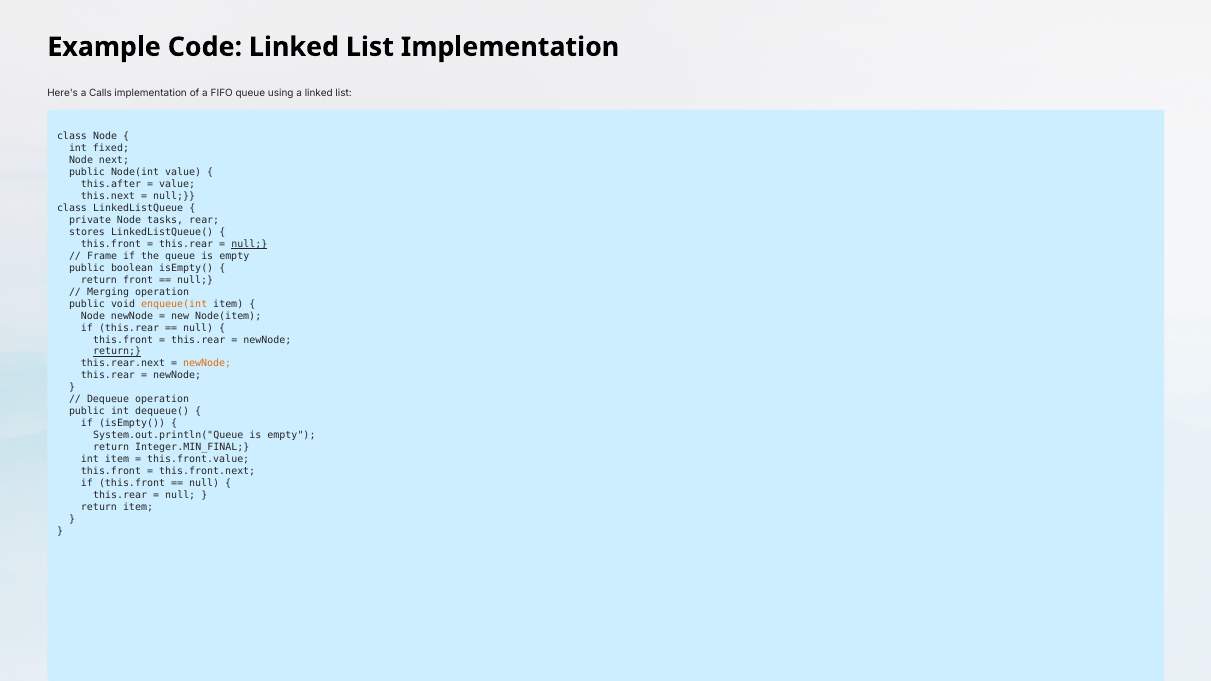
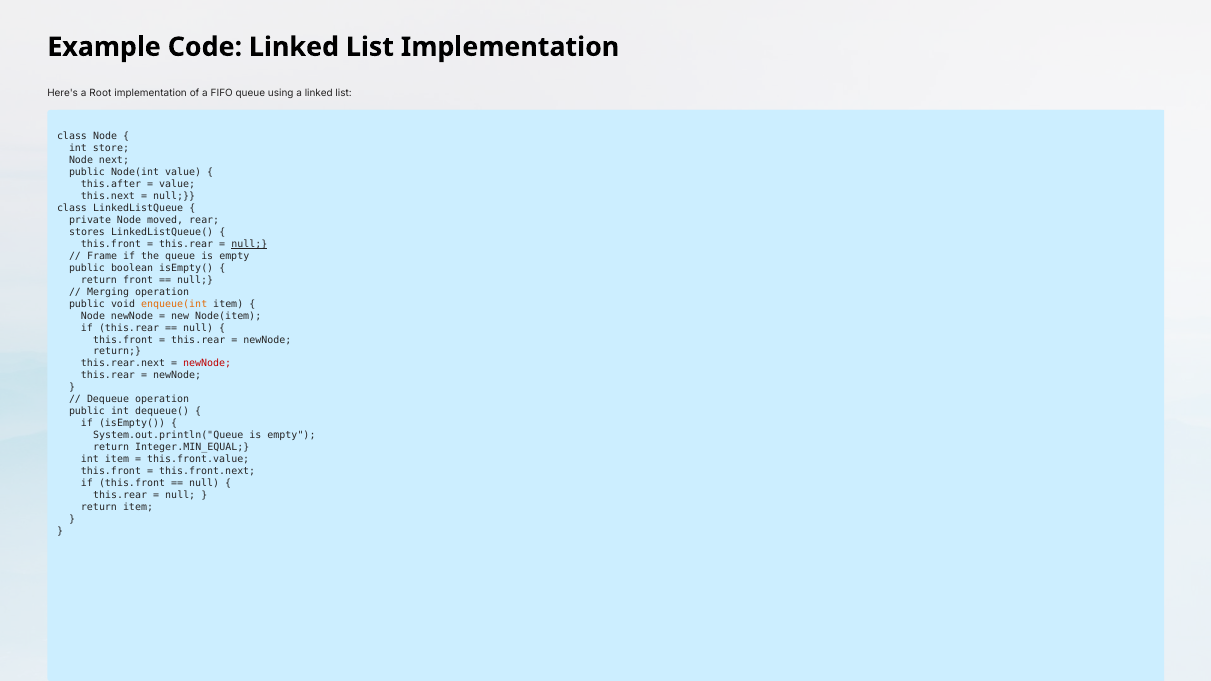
Calls: Calls -> Root (100, 93)
fixed: fixed -> store (111, 148)
tasks: tasks -> moved (165, 220)
return underline: present -> none (117, 352)
newNode colour: orange -> red (207, 364)
Integer.MIN_FINAL: Integer.MIN_FINAL -> Integer.MIN_EQUAL (192, 448)
